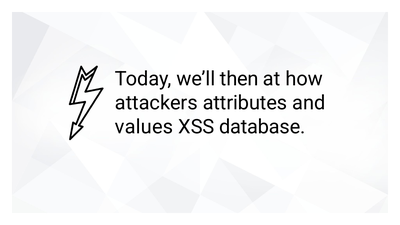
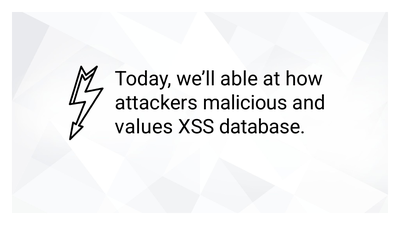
then: then -> able (239, 79)
attributes: attributes -> malicious (245, 103)
